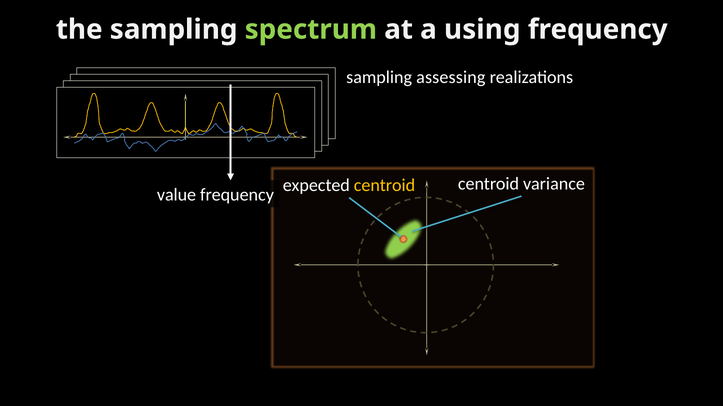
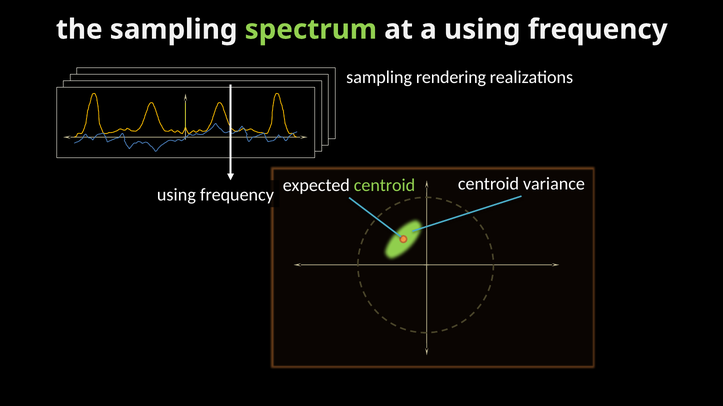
assessing: assessing -> rendering (451, 77)
centroid colour: yellow -> light green (385, 186)
value: value -> using (176, 195)
